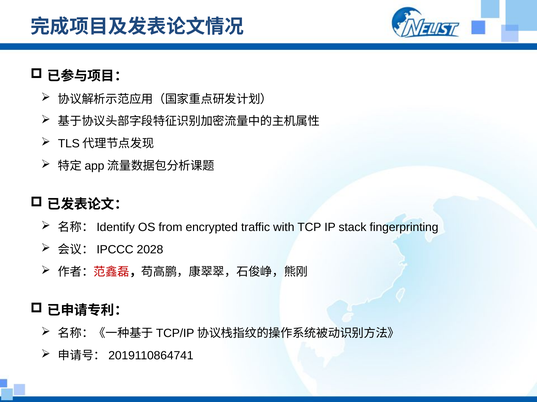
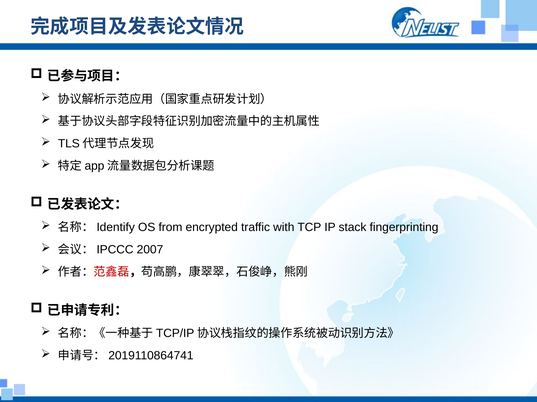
2028: 2028 -> 2007 (150, 250)
